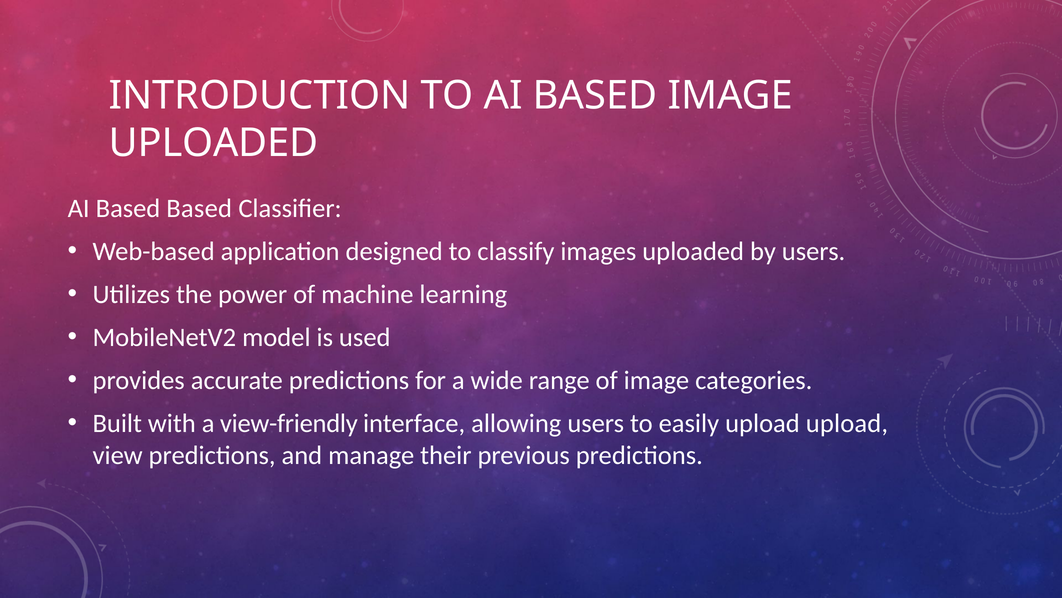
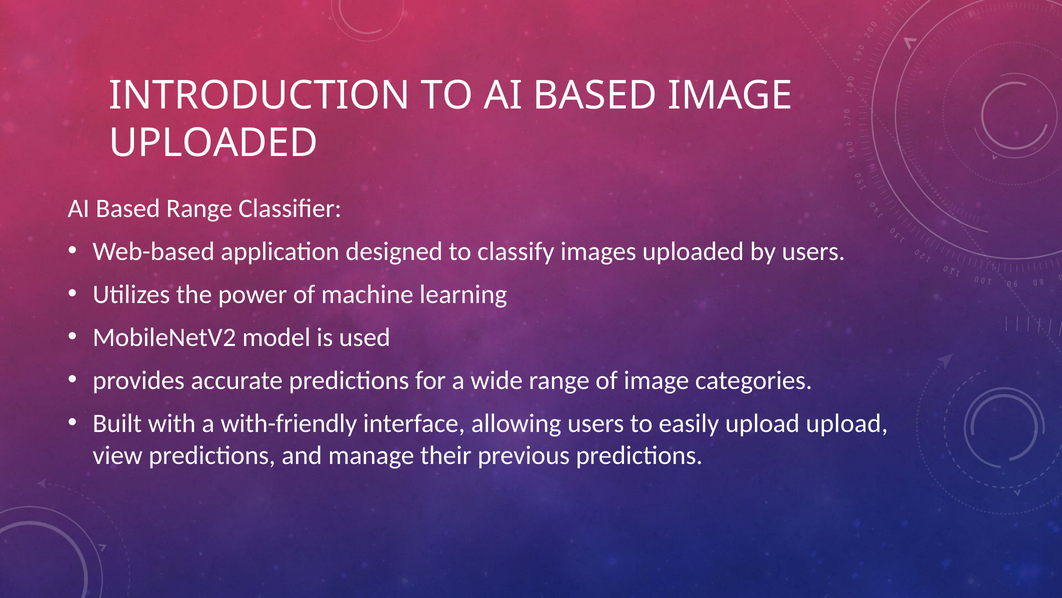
Based Based: Based -> Range (199, 208)
view-friendly: view-friendly -> with-friendly (289, 423)
